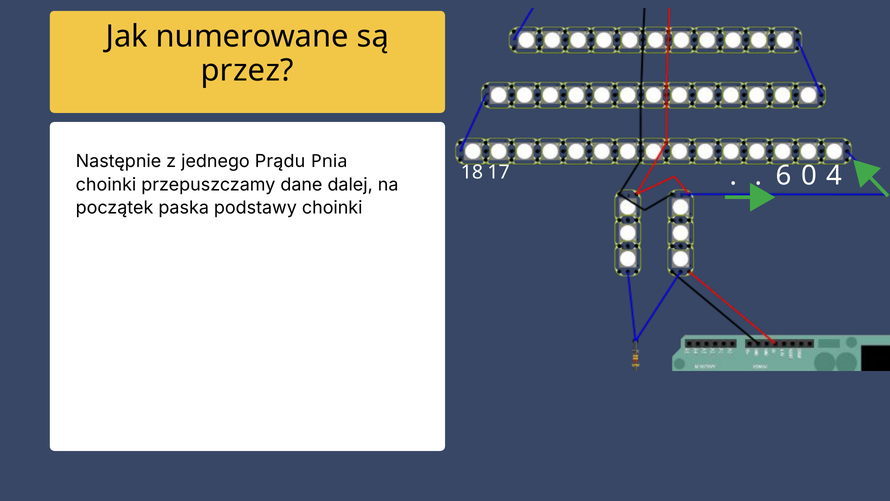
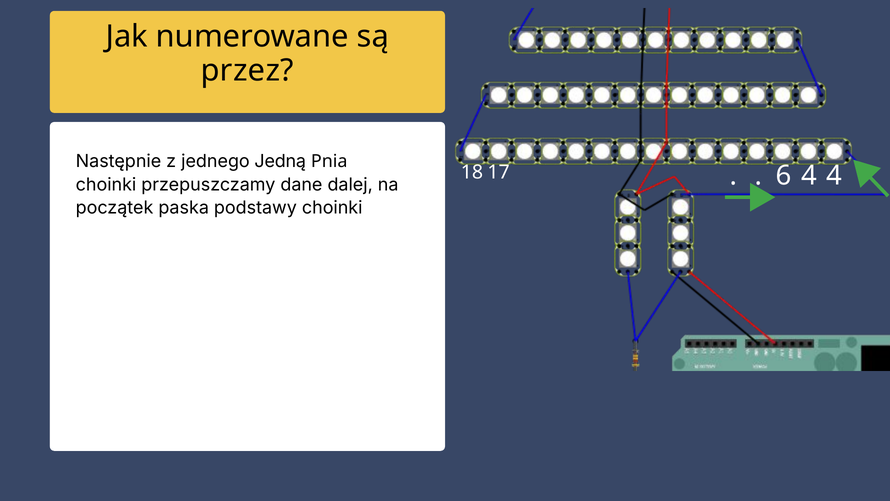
Prądu: Prądu -> Jedną (280, 161)
6 0: 0 -> 4 (809, 176)
